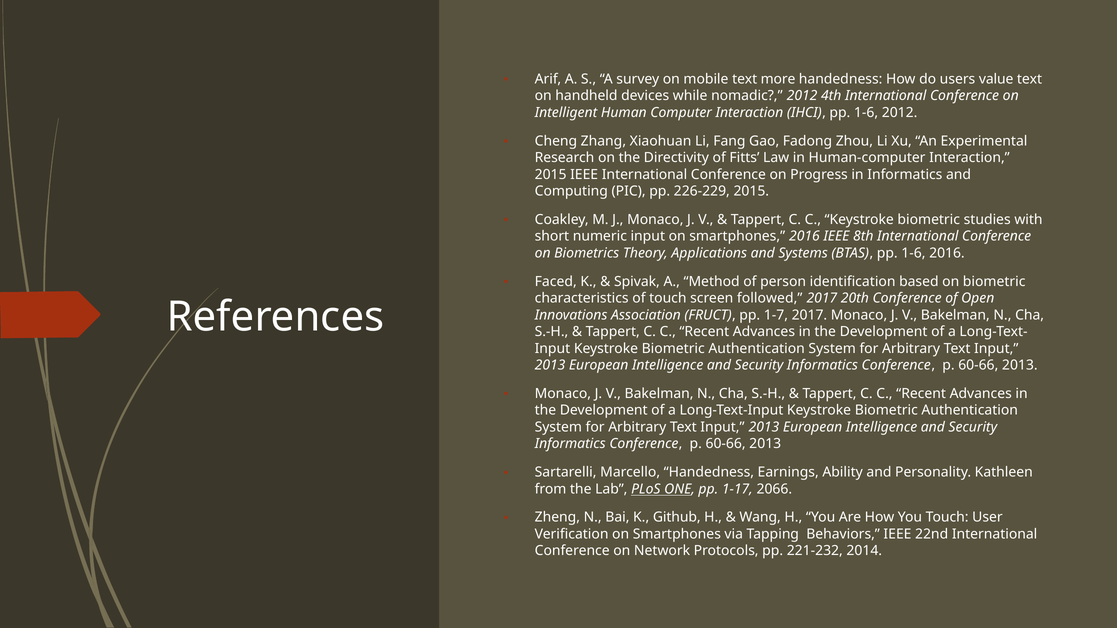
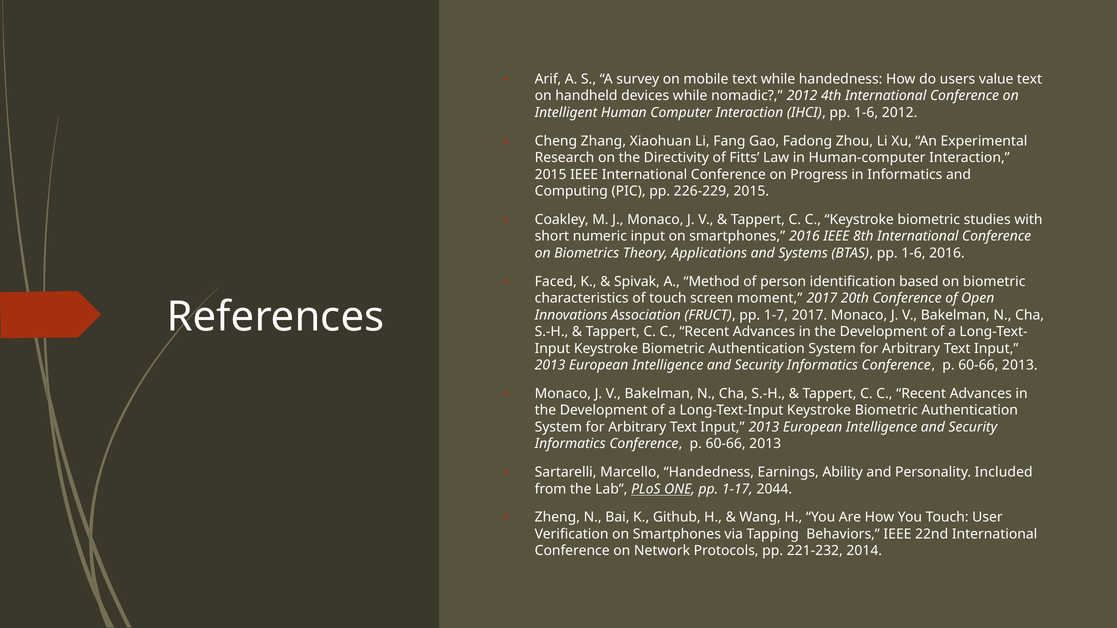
text more: more -> while (778, 79)
followed: followed -> moment (770, 298)
Kathleen: Kathleen -> Included (1004, 472)
2066: 2066 -> 2044 (774, 489)
